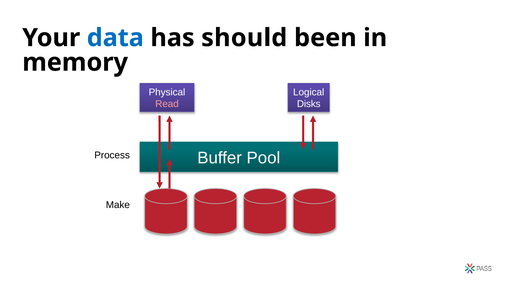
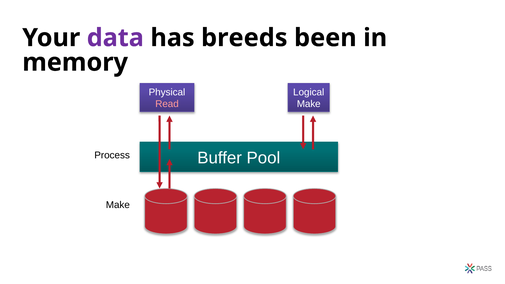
data colour: blue -> purple (115, 38)
should: should -> breeds (244, 38)
Disks: Disks -> Make (309, 104)
